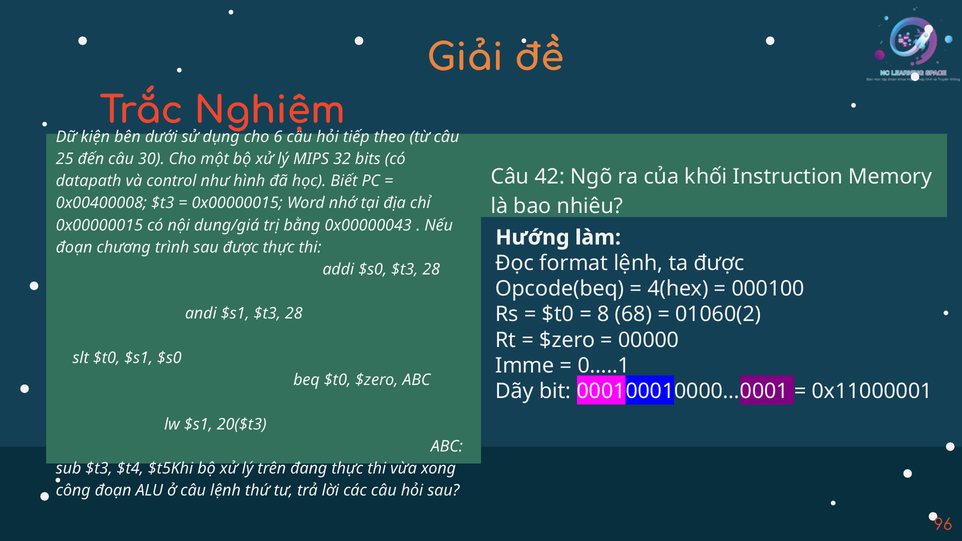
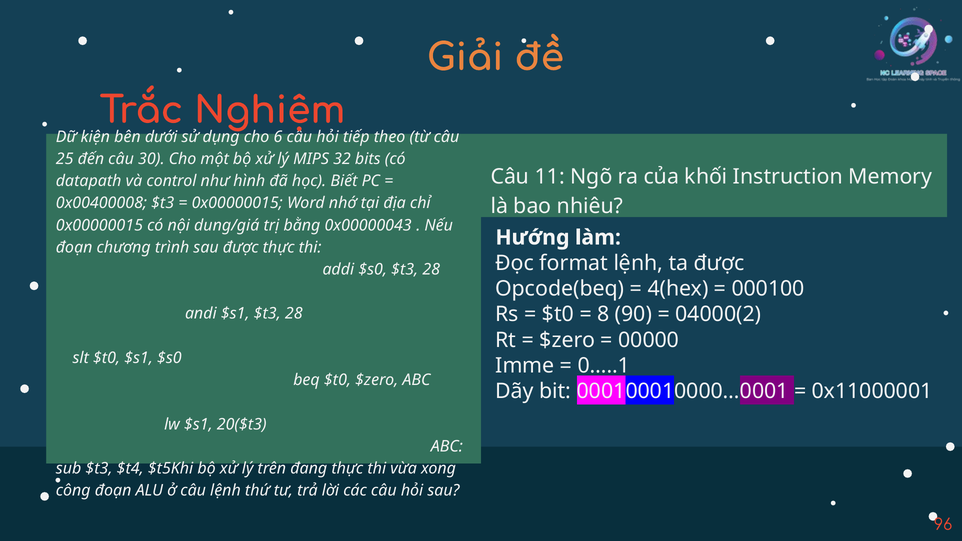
42: 42 -> 11 (550, 177)
68: 68 -> 90 (633, 314)
01060(2: 01060(2 -> 04000(2 (718, 314)
